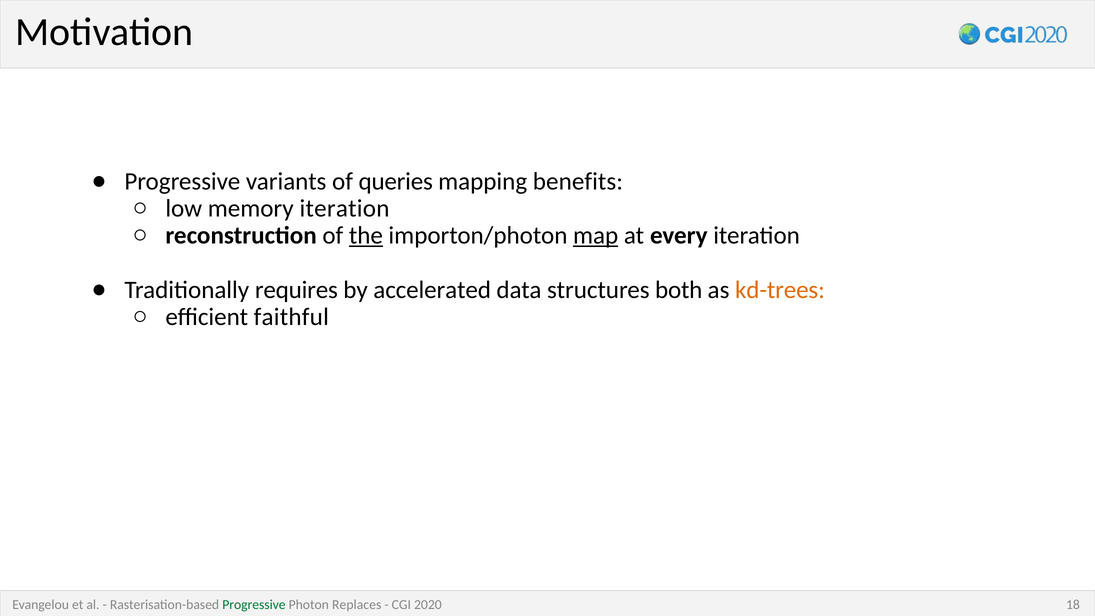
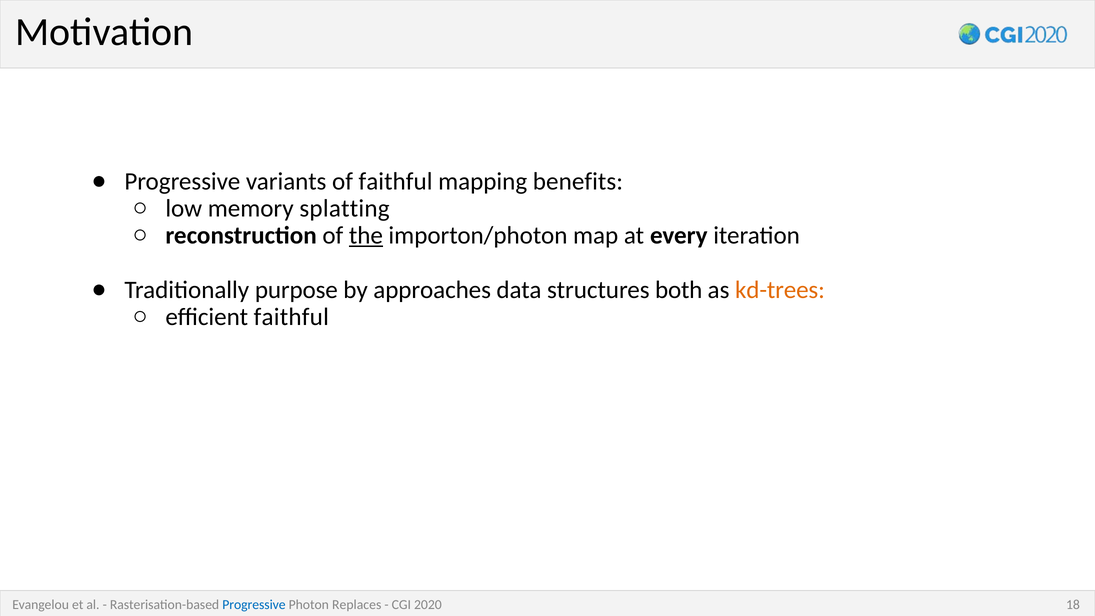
of queries: queries -> faithful (396, 181)
memory iteration: iteration -> splatting (345, 208)
map underline: present -> none (596, 236)
requires: requires -> purpose (296, 290)
accelerated: accelerated -> approaches (432, 290)
Progressive colour: green -> blue (254, 605)
